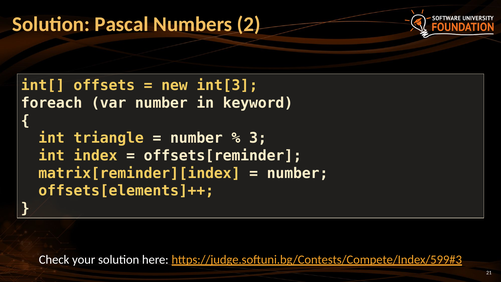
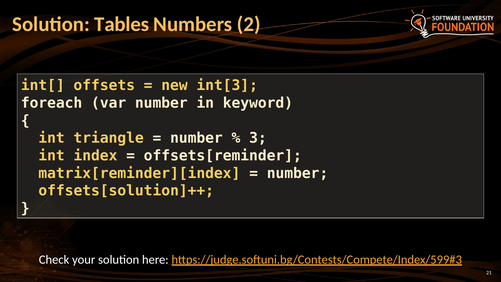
Pascal: Pascal -> Tables (122, 24)
offsets[elements]++: offsets[elements]++ -> offsets[solution]++ (126, 191)
